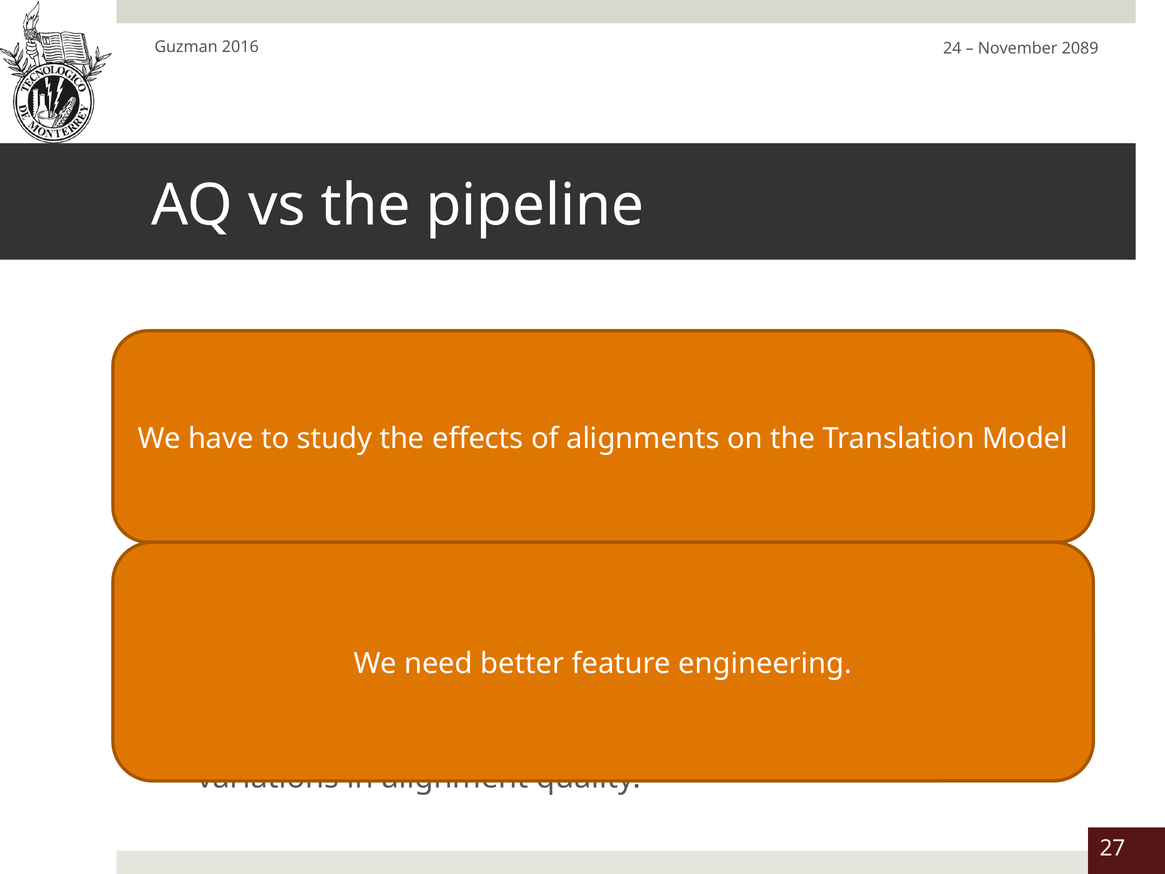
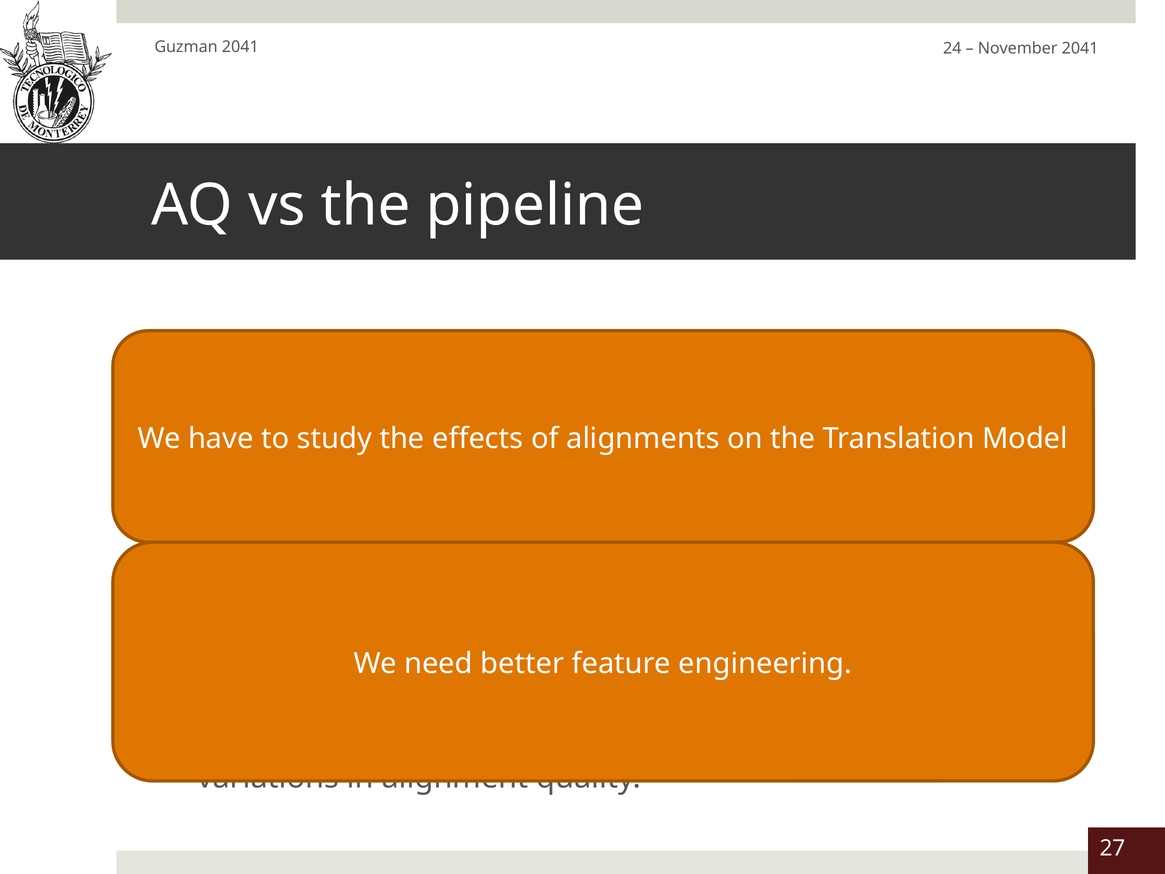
Guzman 2016: 2016 -> 2041 (240, 47)
November 2089: 2089 -> 2041 (1080, 48)
